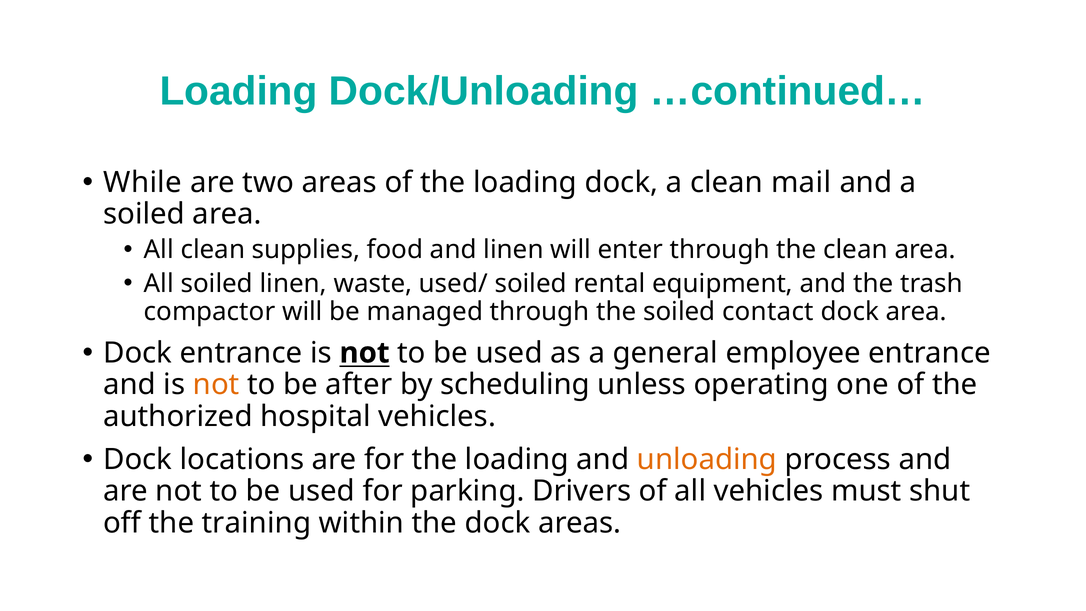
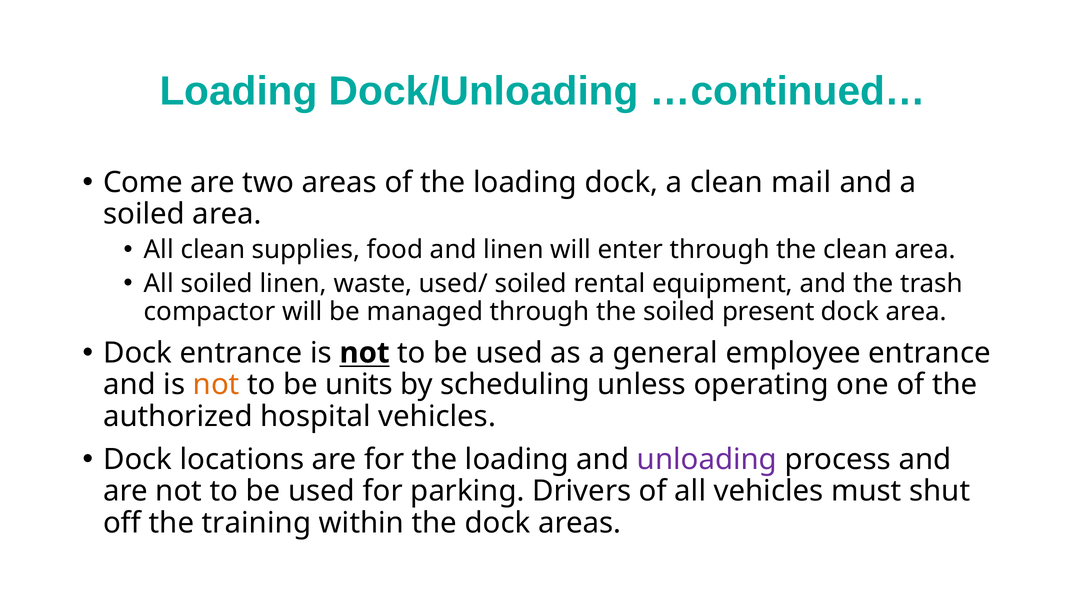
While: While -> Come (143, 182)
contact: contact -> present (768, 312)
after: after -> units (359, 384)
unloading colour: orange -> purple (707, 459)
